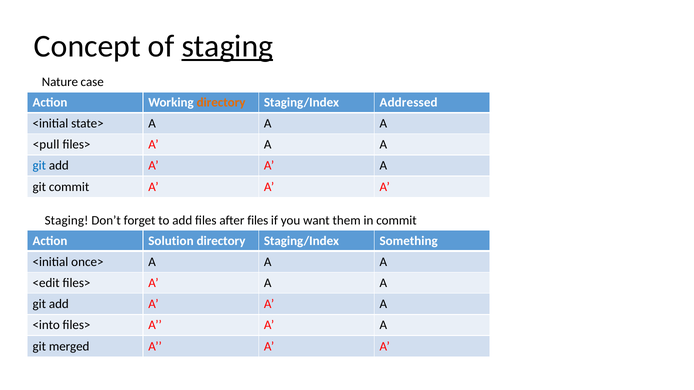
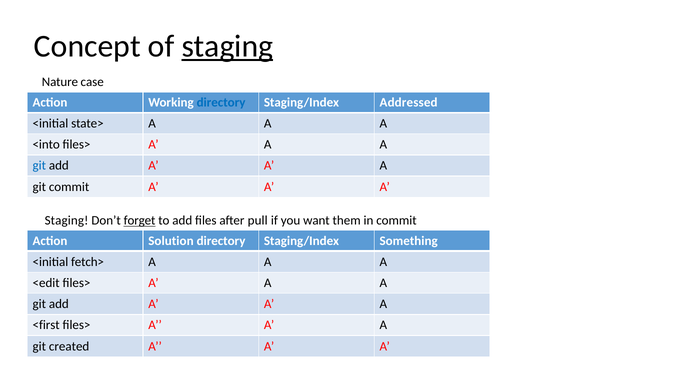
directory colour: orange -> blue (221, 103)
<pull: <pull -> <into (46, 145)
forget underline: none -> present (140, 221)
after files: files -> pull (258, 221)
once>: once> -> fetch> (87, 262)
<into: <into -> <first (46, 325)
merged: merged -> created (69, 347)
